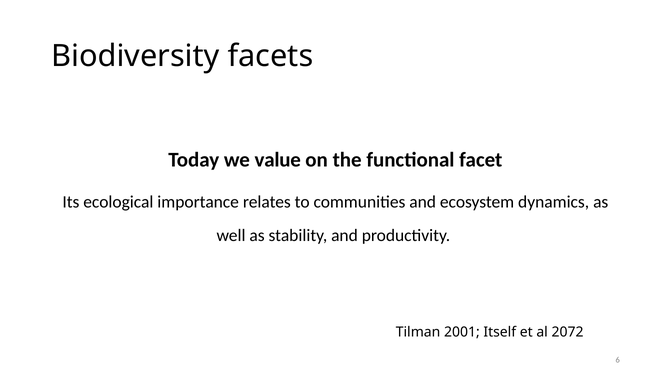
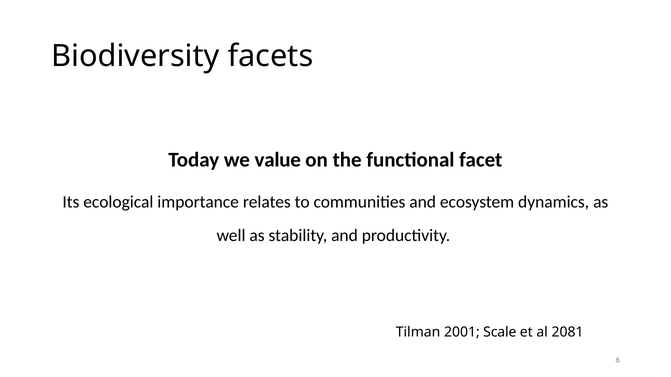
Itself: Itself -> Scale (500, 333)
2072: 2072 -> 2081 (568, 333)
